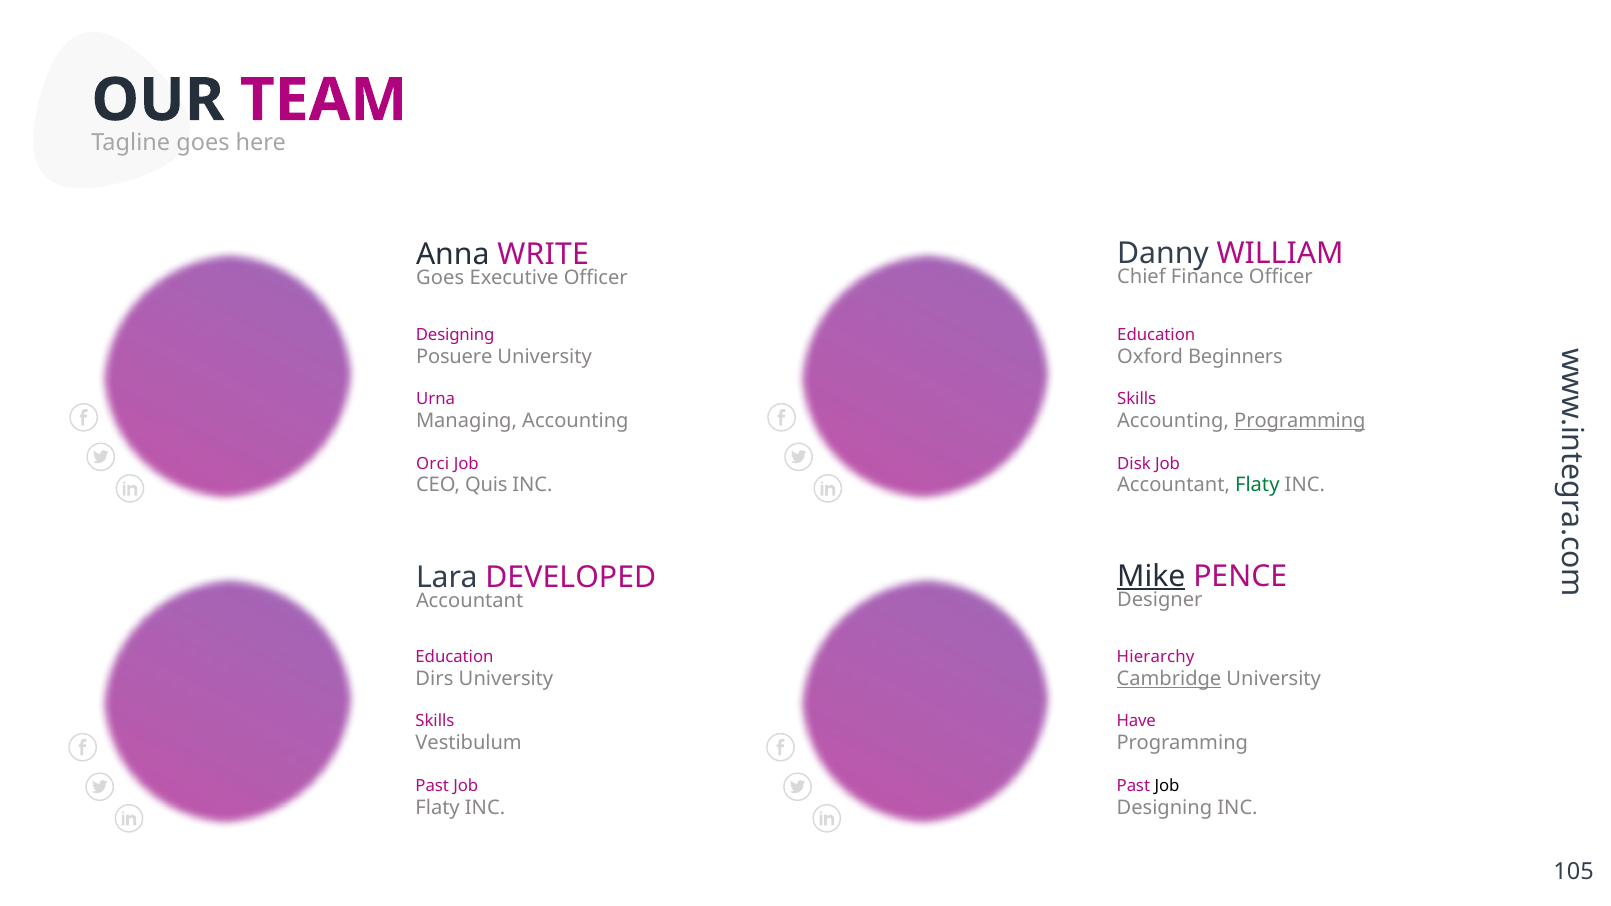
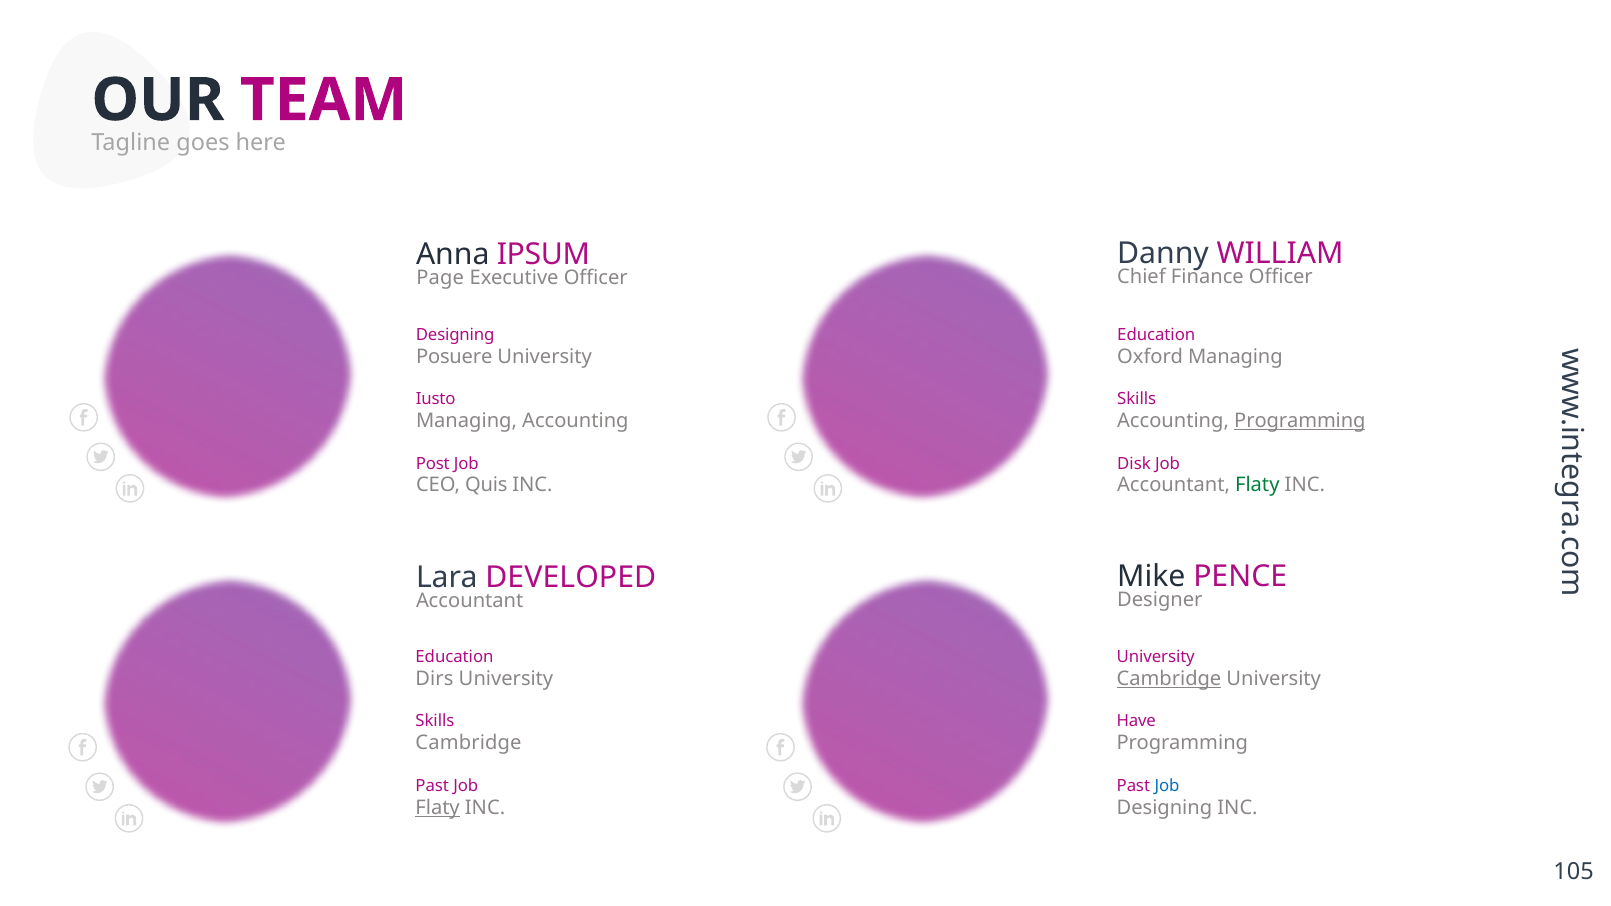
WRITE: WRITE -> IPSUM (543, 254)
Goes: Goes -> Page (440, 278)
Oxford Beginners: Beginners -> Managing (1235, 357)
Urna: Urna -> Iusto (436, 399)
Orci: Orci -> Post (433, 464)
Mike underline: present -> none (1151, 576)
Hierarchy: Hierarchy -> University (1156, 658)
Vestibulum: Vestibulum -> Cambridge (469, 743)
Job colour: black -> blue (1167, 786)
Flaty underline: none -> present (438, 808)
